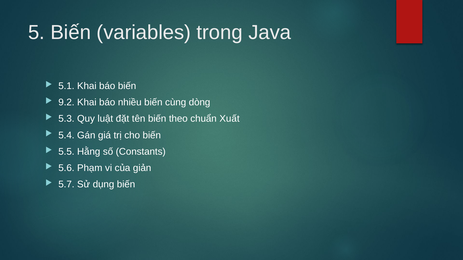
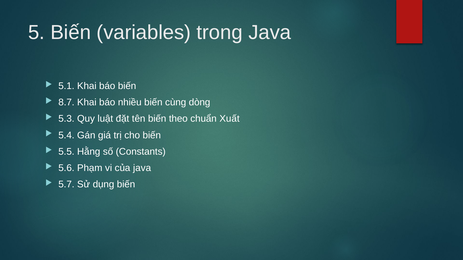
9.2: 9.2 -> 8.7 (66, 103)
của giản: giản -> java (142, 168)
